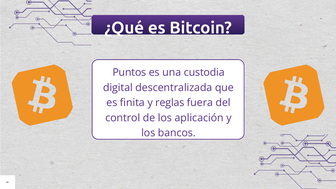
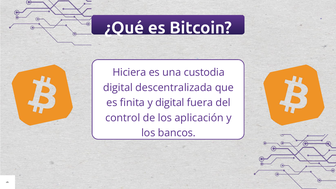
Puntos: Puntos -> Hiciera (129, 72)
y reglas: reglas -> digital (170, 103)
